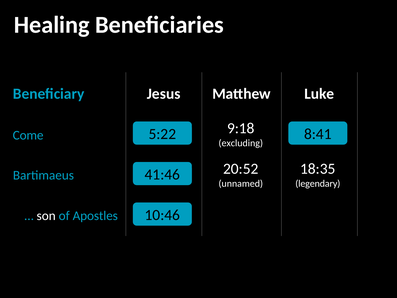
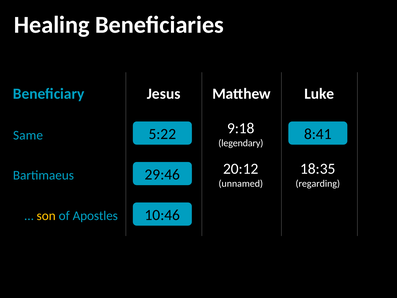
Come: Come -> Same (28, 135)
excluding: excluding -> legendary (241, 143)
20:52: 20:52 -> 20:12 (241, 169)
41:46: 41:46 -> 29:46 (162, 174)
legendary: legendary -> regarding (318, 184)
son colour: white -> yellow (46, 215)
